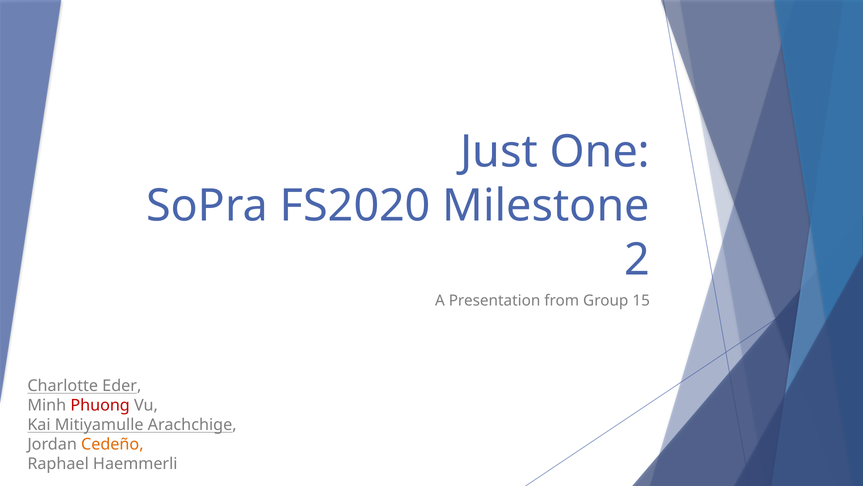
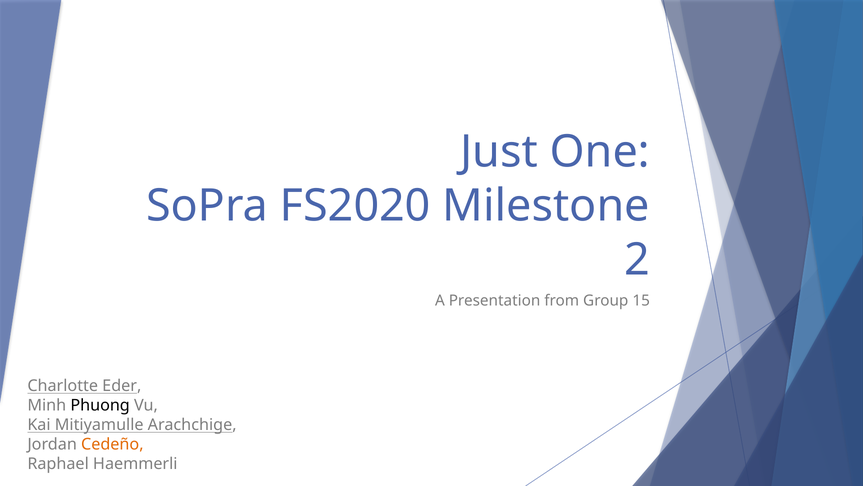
Phuong colour: red -> black (100, 405)
